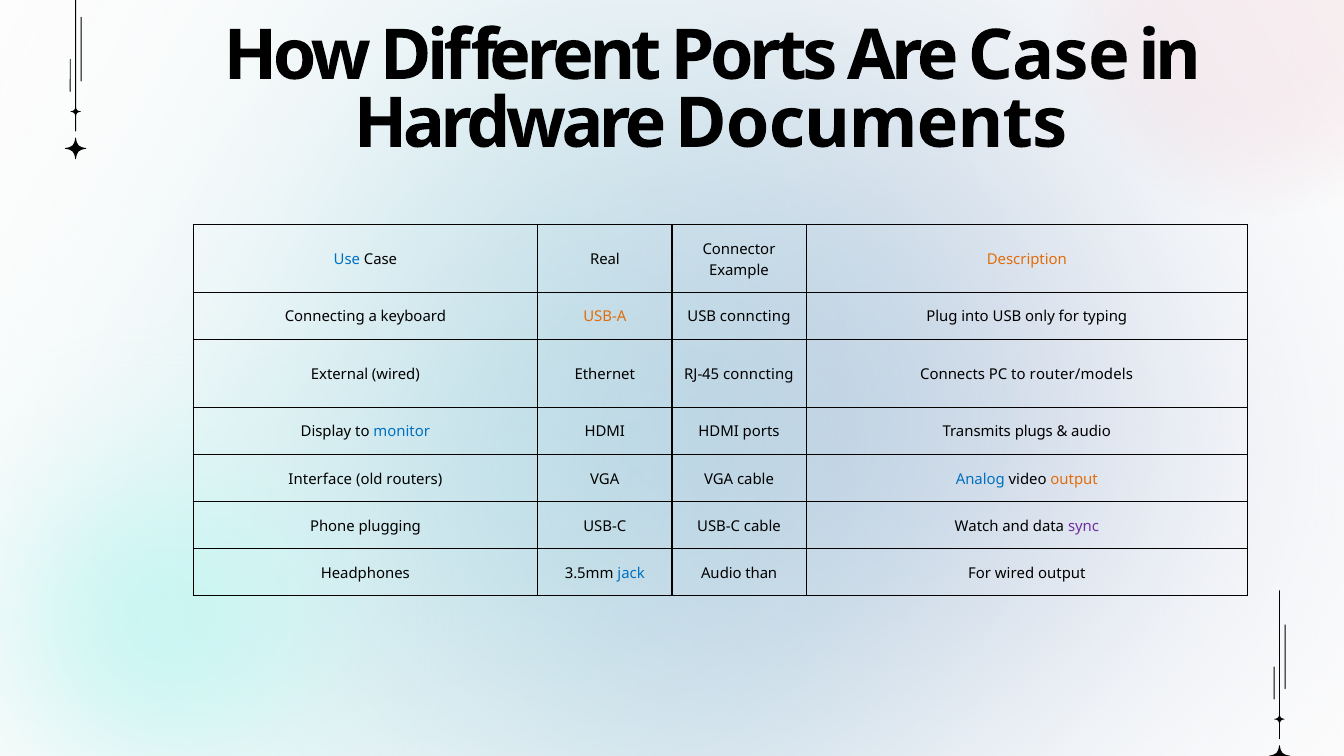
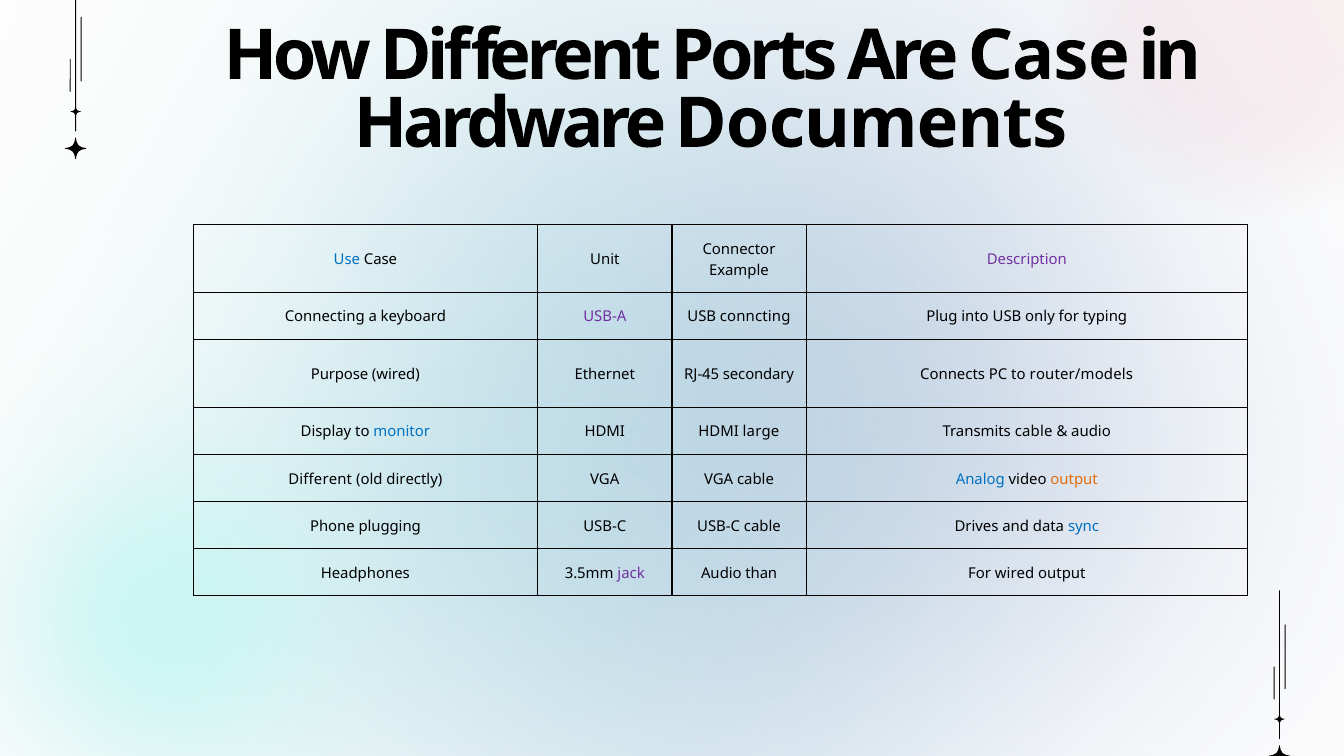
Real: Real -> Unit (605, 260)
Description colour: orange -> purple (1027, 260)
USB-A colour: orange -> purple (605, 317)
External: External -> Purpose (340, 375)
RJ-45 conncting: conncting -> secondary (759, 375)
HDMI ports: ports -> large (761, 432)
Transmits plugs: plugs -> cable (1034, 432)
Interface: Interface -> Different (320, 479)
routers: routers -> directly (414, 479)
Watch: Watch -> Drives (977, 526)
sync colour: purple -> blue (1084, 526)
jack colour: blue -> purple (631, 573)
